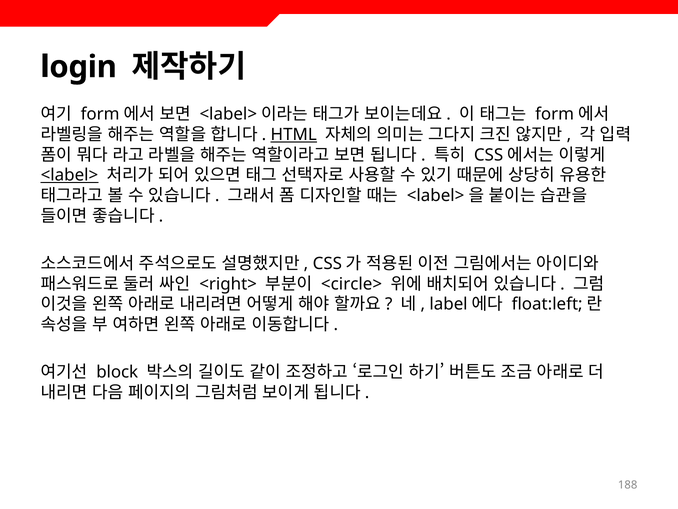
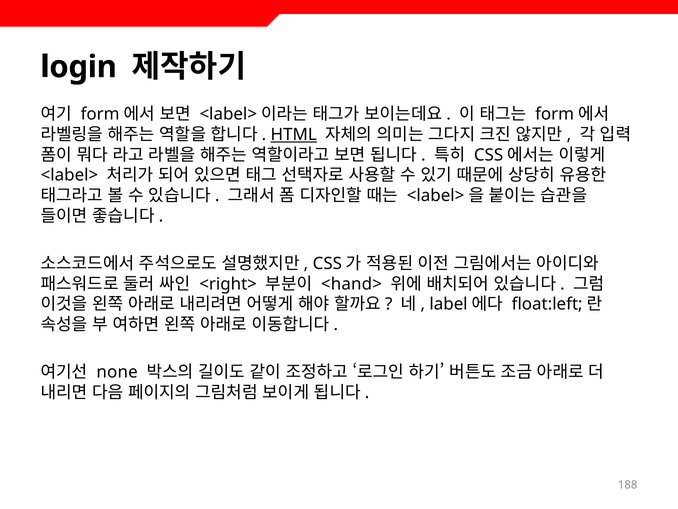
<label> underline: present -> none (69, 175)
<circle>: <circle> -> <hand> (351, 284)
block: block -> none (117, 372)
